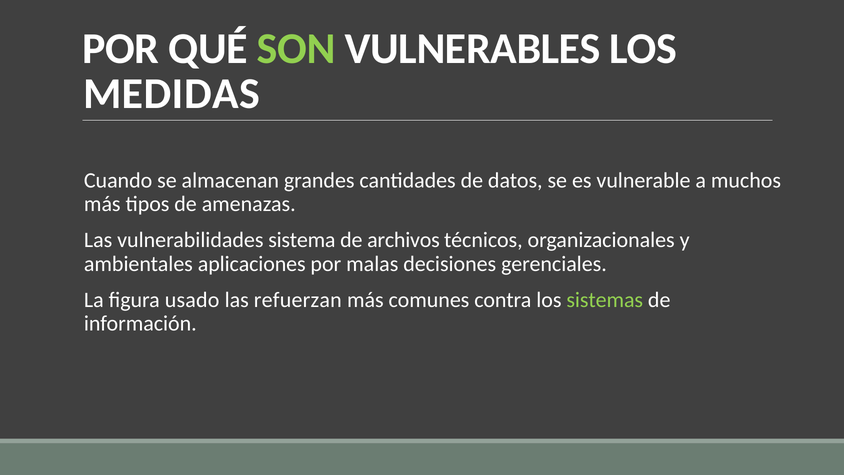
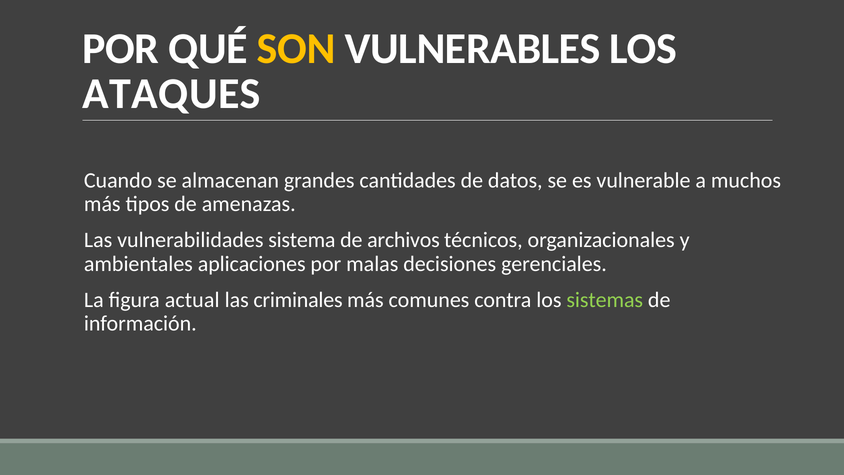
SON colour: light green -> yellow (296, 49)
MEDIDAS: MEDIDAS -> ATAQUES (171, 94)
usado: usado -> actual (192, 300)
refuerzan: refuerzan -> criminales (298, 300)
